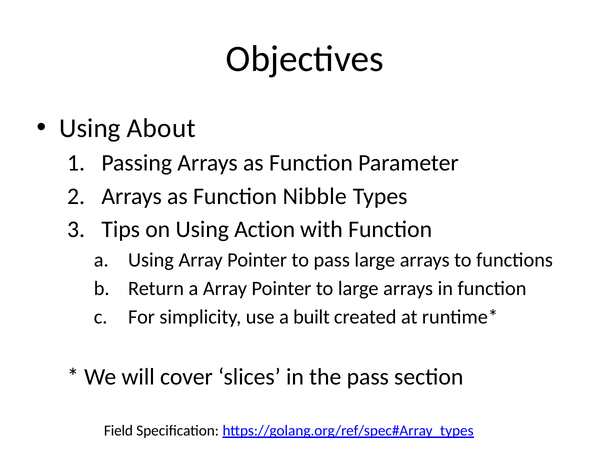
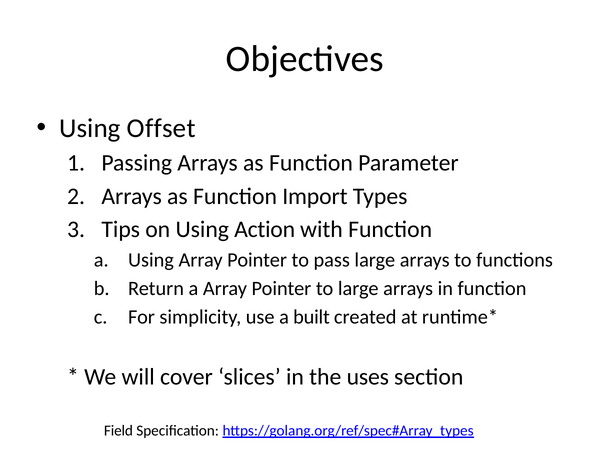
About: About -> Offset (161, 128)
Nibble: Nibble -> Import (315, 196)
the pass: pass -> uses (368, 376)
